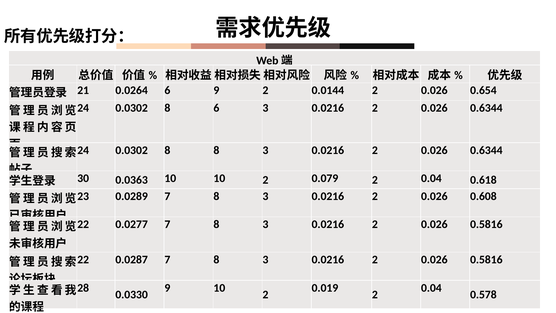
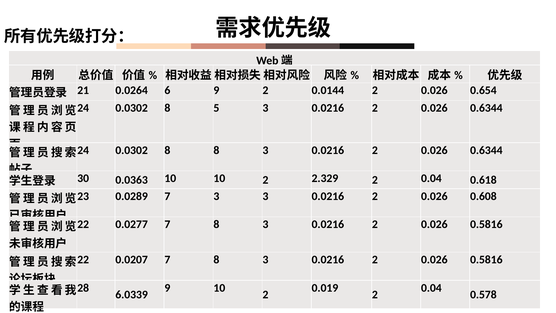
8 6: 6 -> 5 (216, 108)
0.079: 0.079 -> 2.329 (325, 178)
0.0289 7 8: 8 -> 3 (216, 196)
0.0287: 0.0287 -> 0.0207 (132, 259)
0.0330: 0.0330 -> 6.0339 (132, 294)
